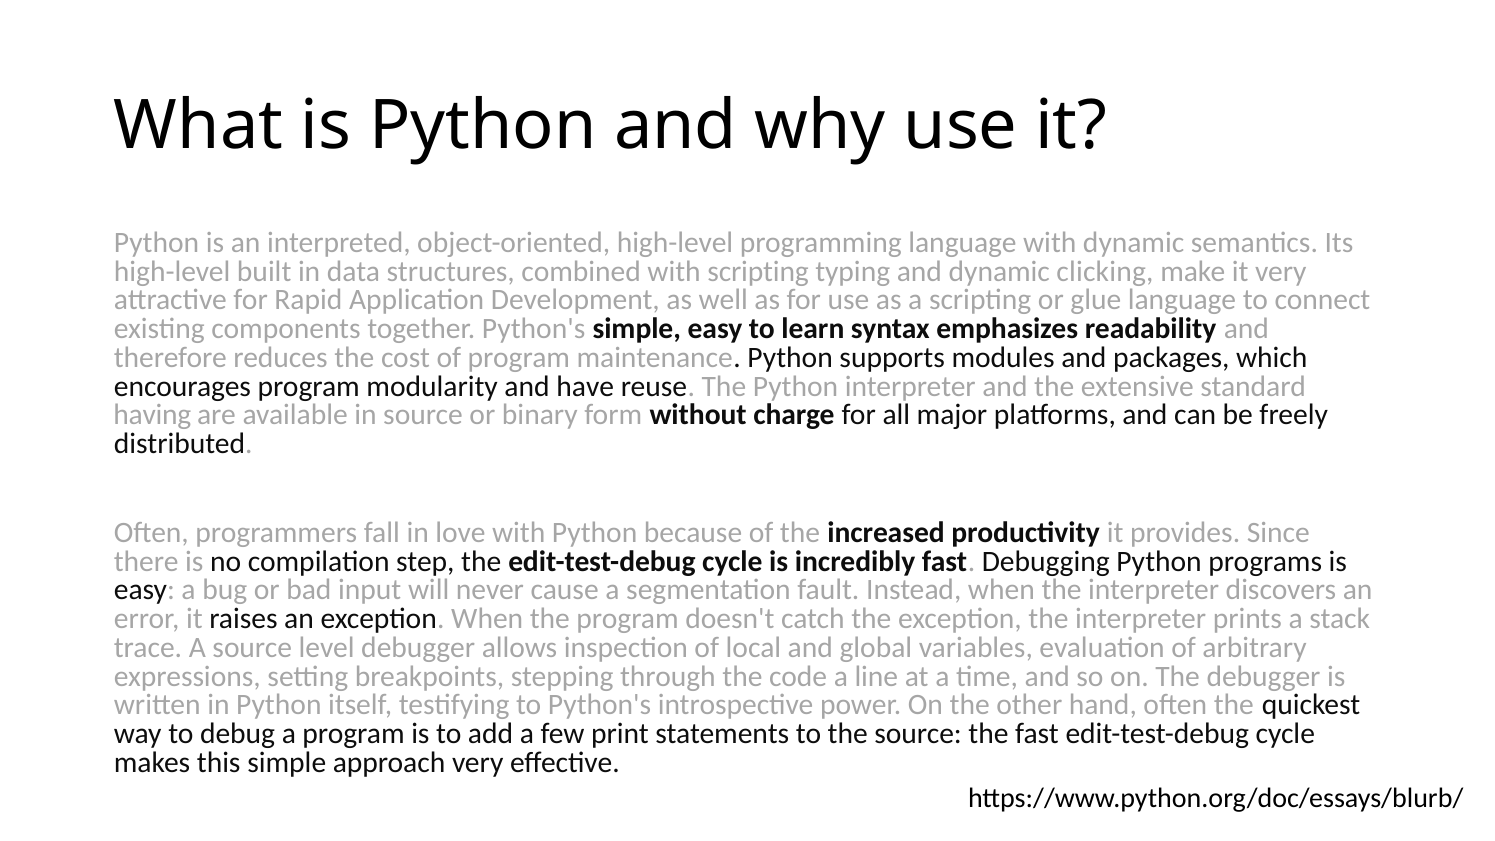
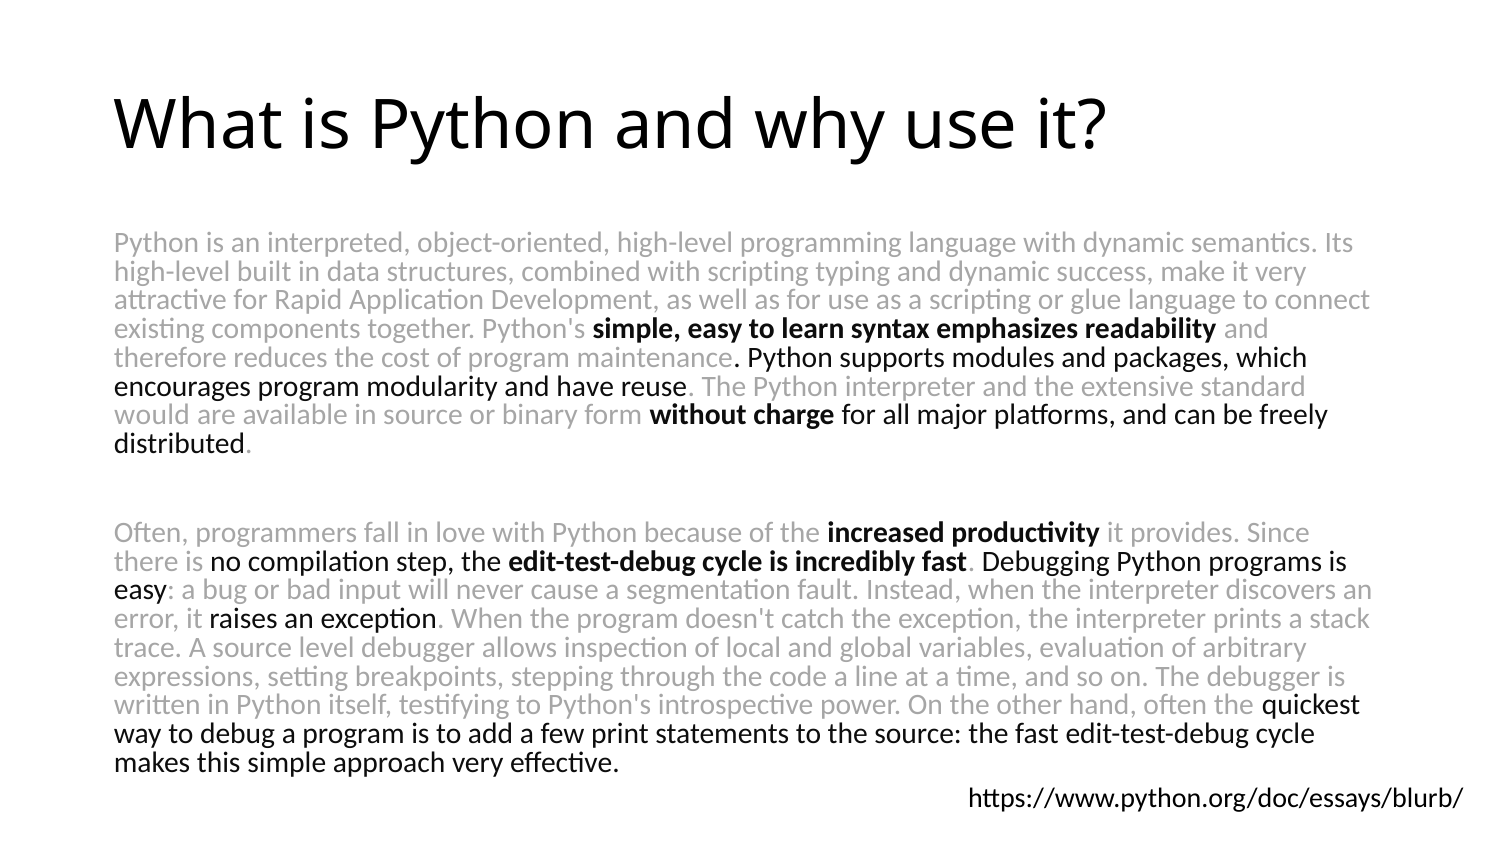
clicking: clicking -> success (1105, 271)
having: having -> would (152, 415)
